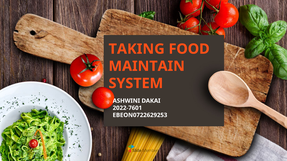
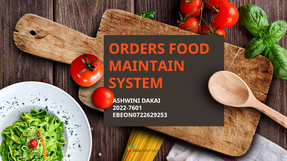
TAKING: TAKING -> ORDERS (137, 49)
